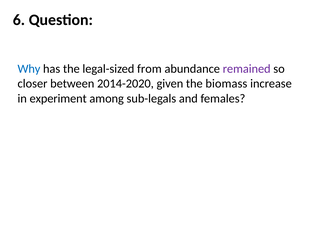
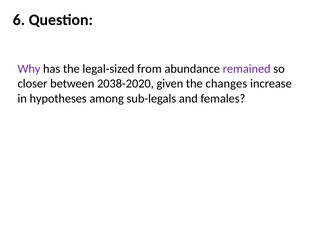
Why colour: blue -> purple (29, 69)
2014-2020: 2014-2020 -> 2038-2020 (125, 84)
biomass: biomass -> changes (226, 84)
experiment: experiment -> hypotheses (58, 98)
